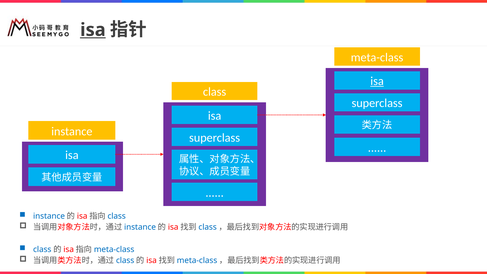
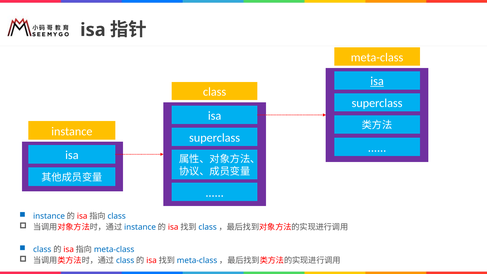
isa underline: present -> none (93, 30)
